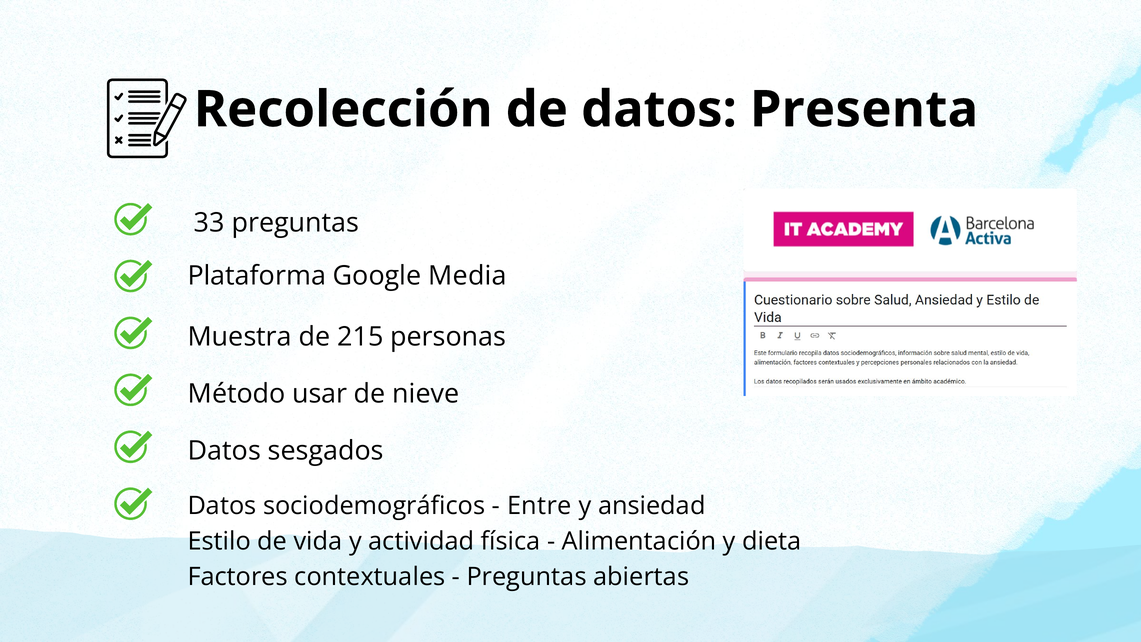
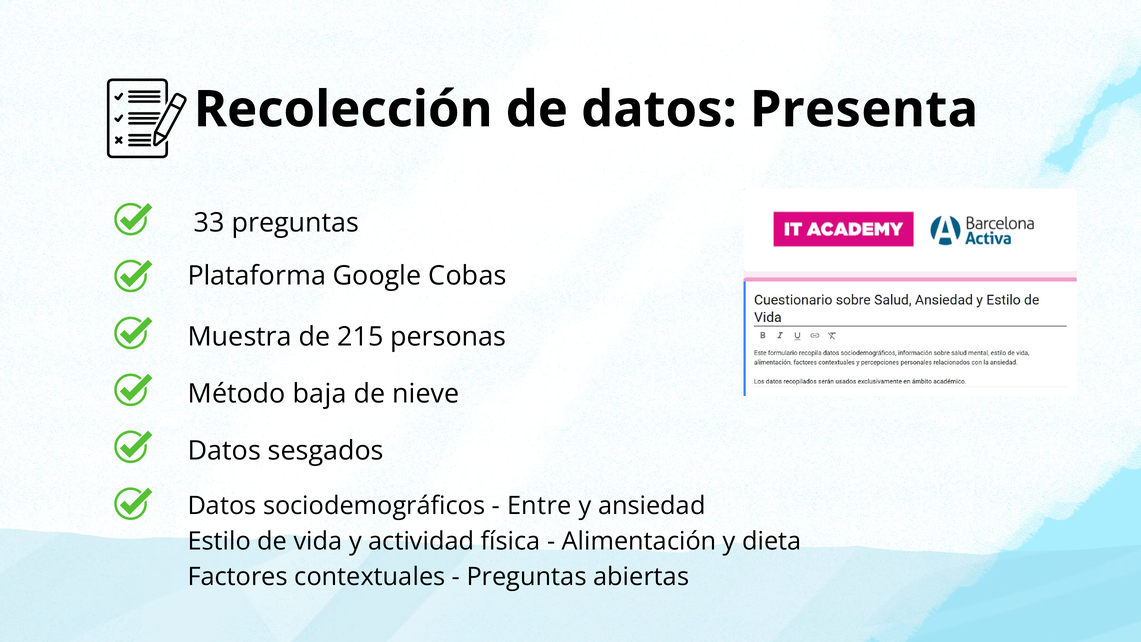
Media: Media -> Cobas (468, 276)
usar: usar -> baja (320, 394)
